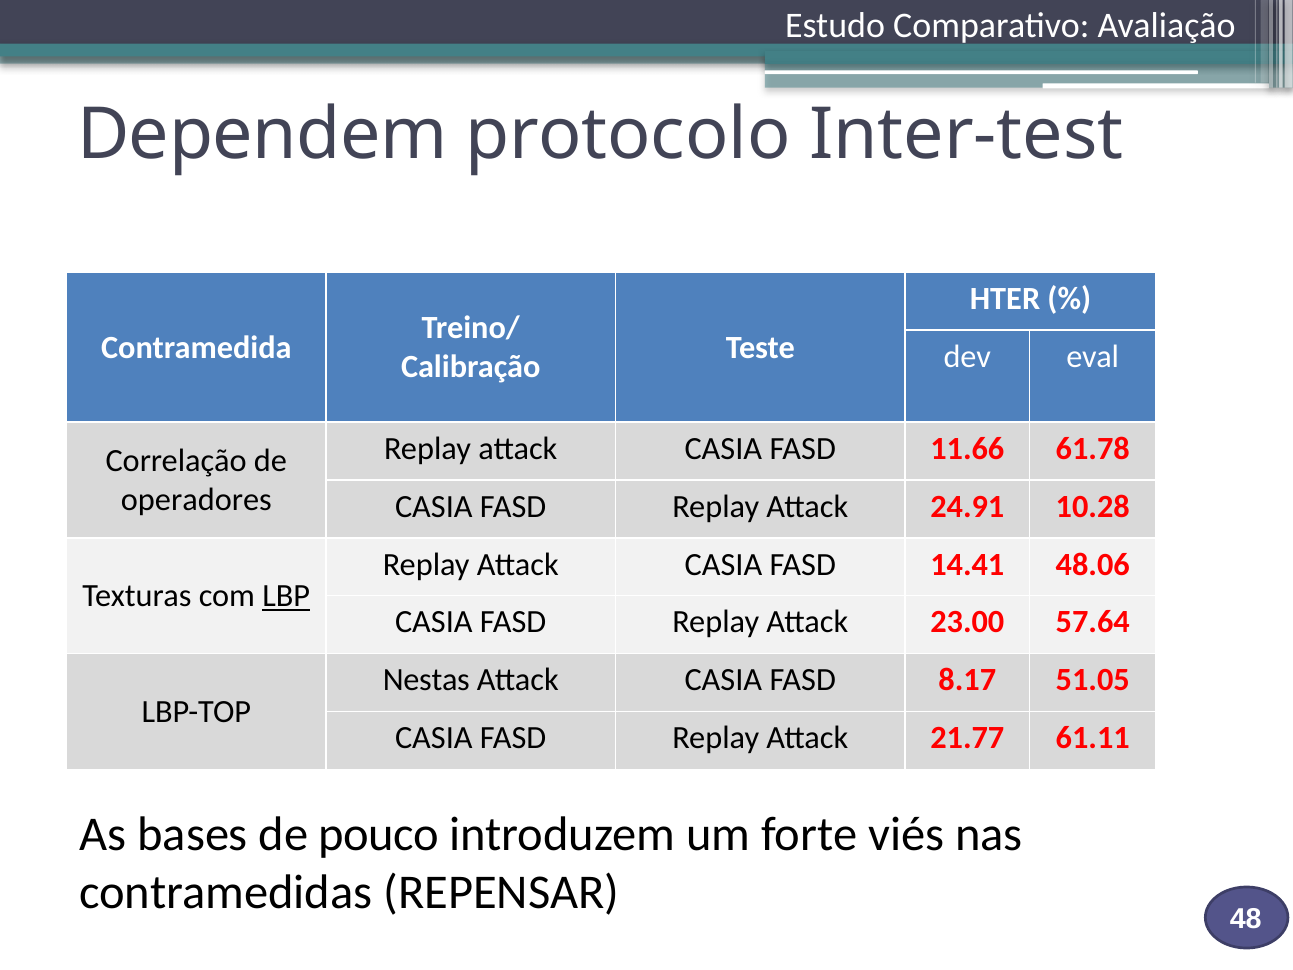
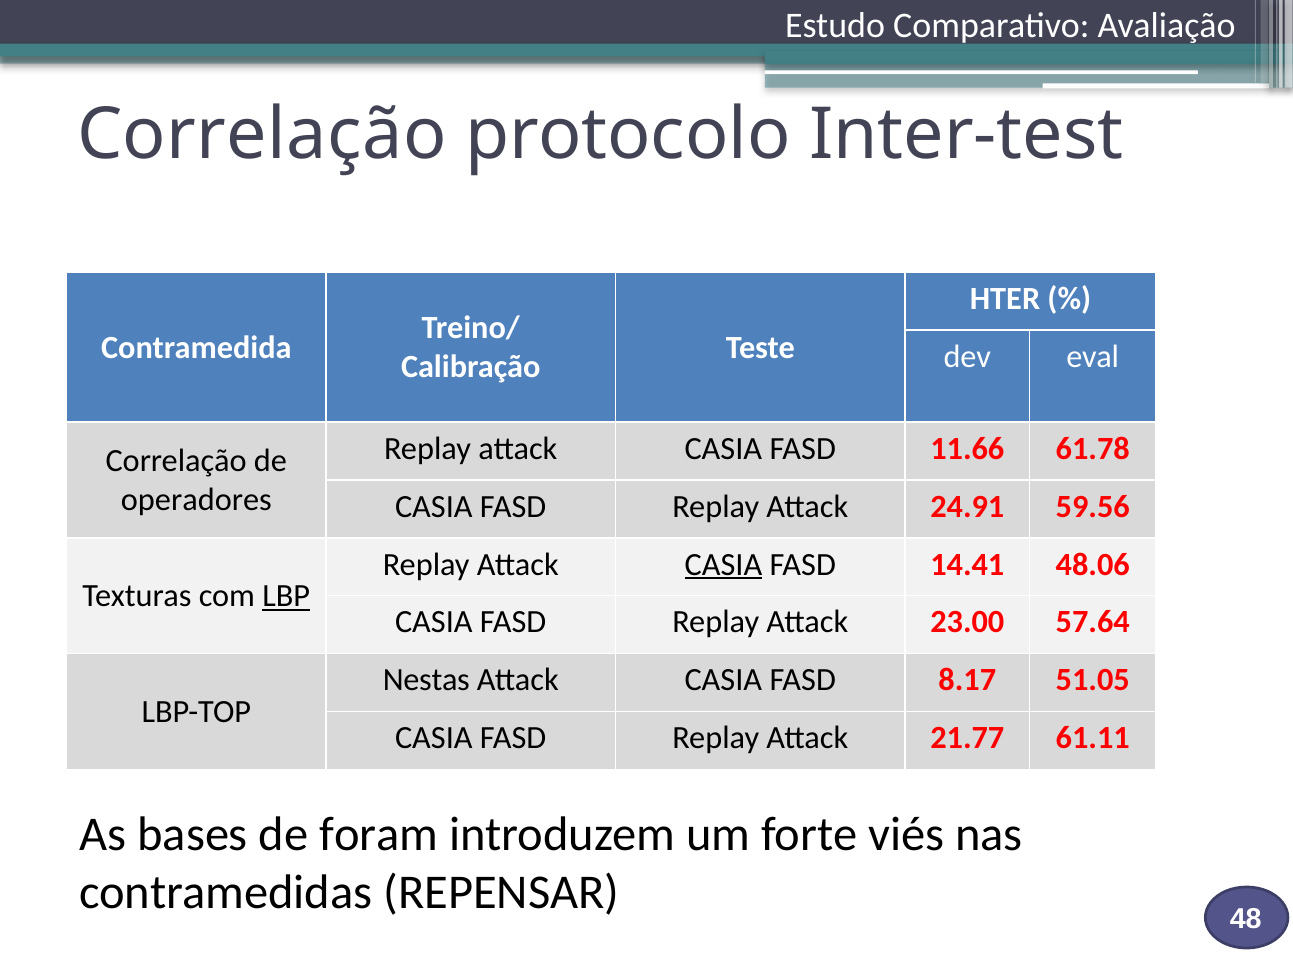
Dependem: Dependem -> Correlação (262, 135)
10.28: 10.28 -> 59.56 (1093, 506)
CASIA underline: none -> present (723, 564)
pouco: pouco -> foram (379, 834)
